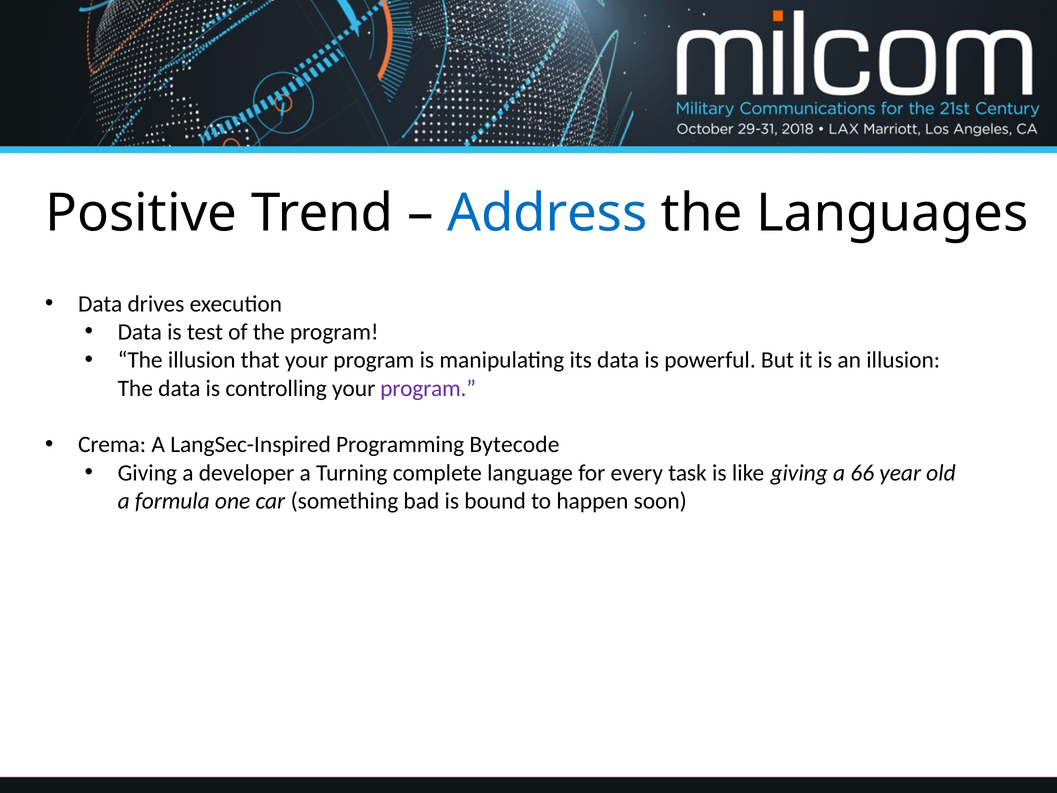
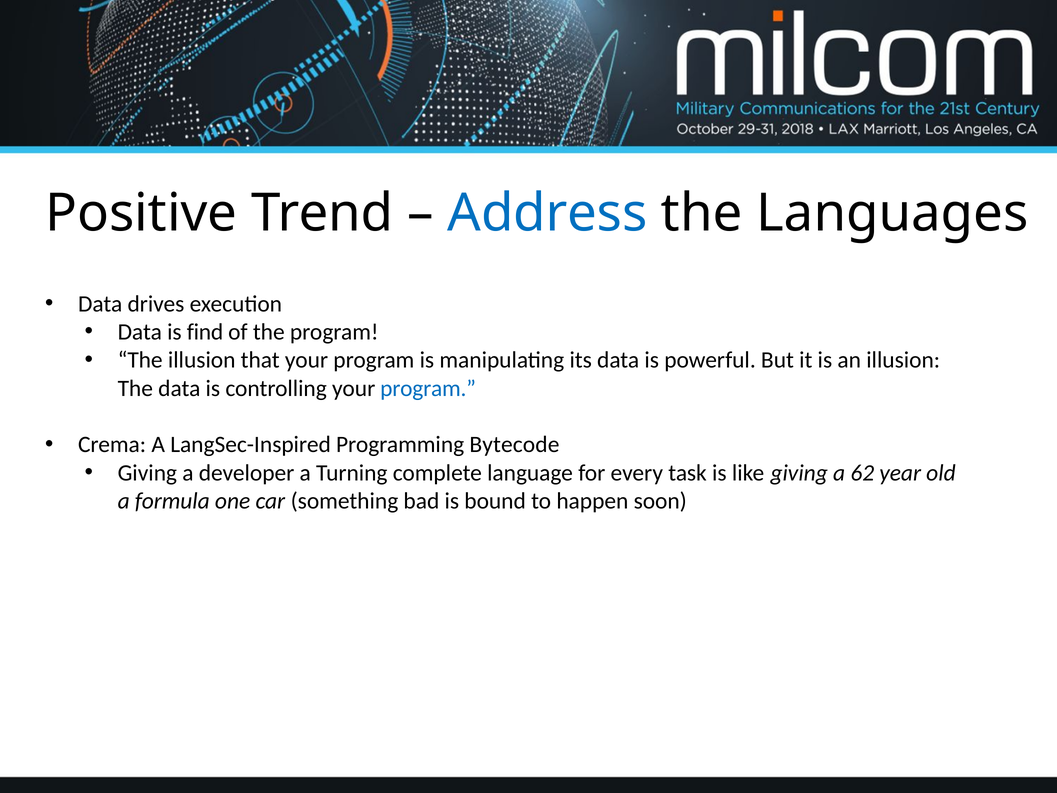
test: test -> find (205, 332)
program colour: purple -> blue (428, 388)
66: 66 -> 62 (862, 473)
